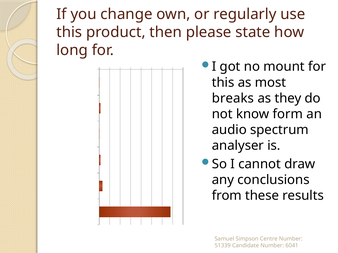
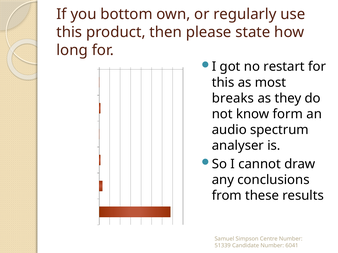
change: change -> bottom (127, 14)
mount: mount -> restart (284, 67)
